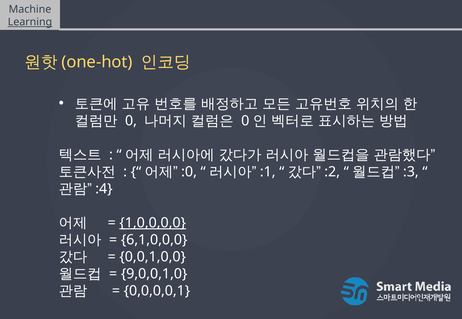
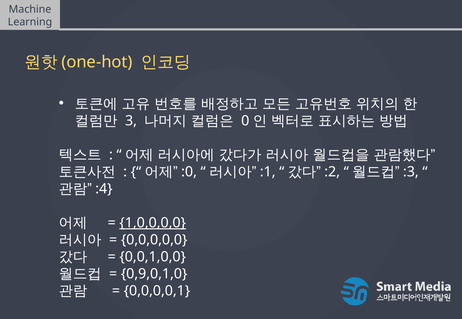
Learning underline: present -> none (30, 22)
0: 0 -> 3 (131, 121)
6,1,0,0,0: 6,1,0,0,0 -> 0,0,0,0,0 (154, 240)
9,0,0,1,0: 9,0,0,1,0 -> 0,9,0,1,0 (154, 275)
